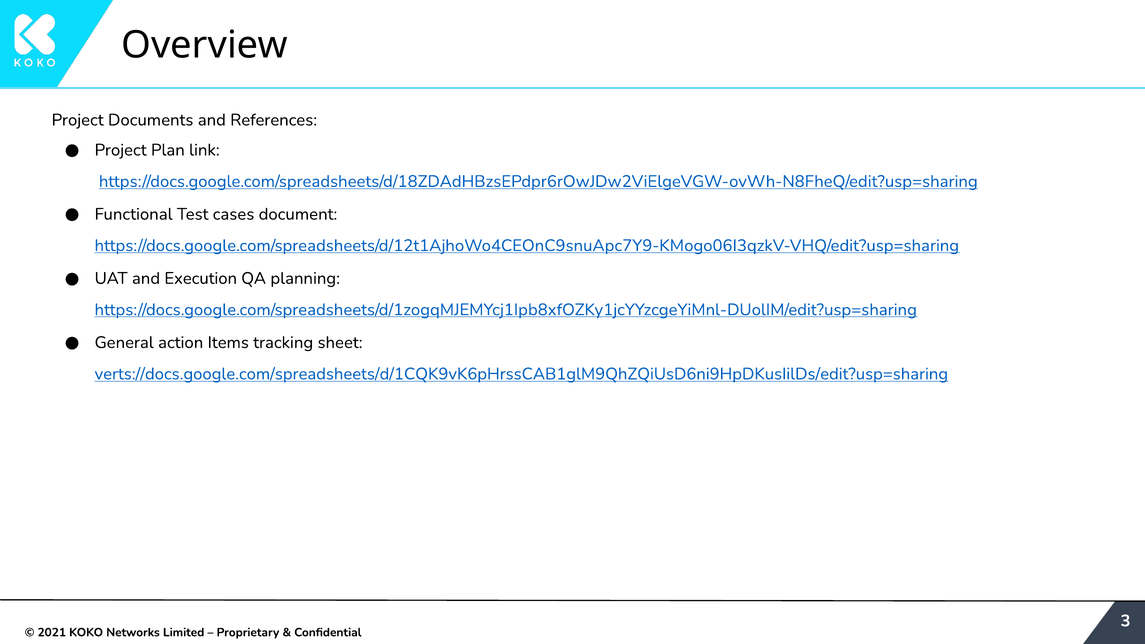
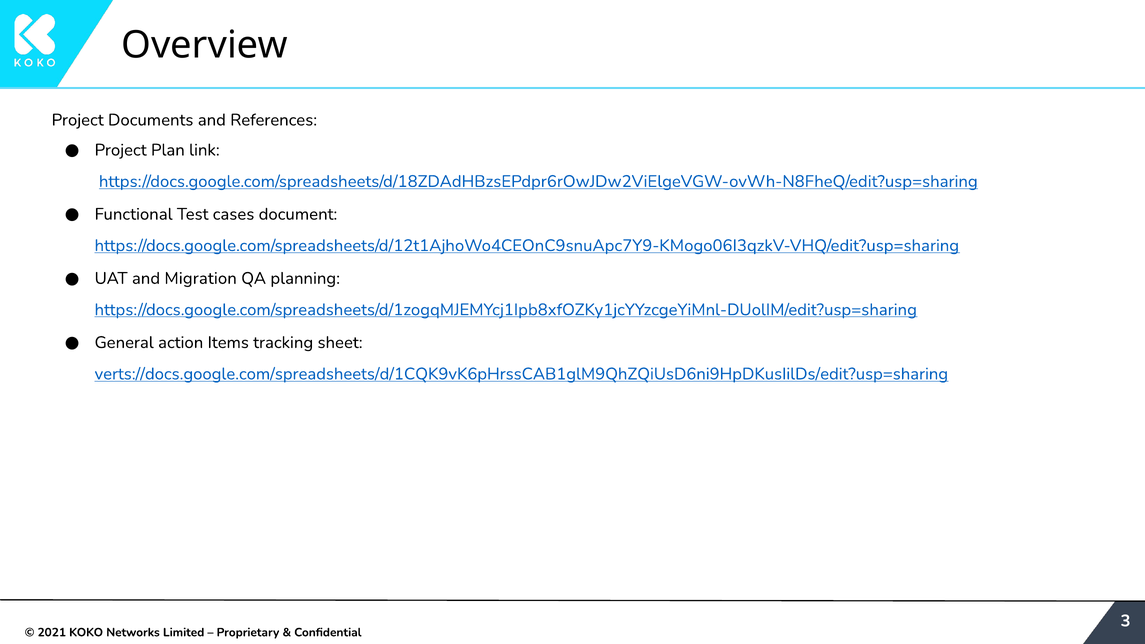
Execution: Execution -> Migration (201, 278)
